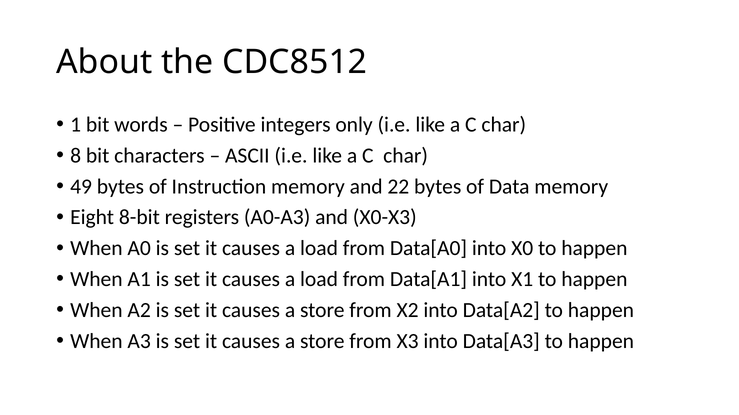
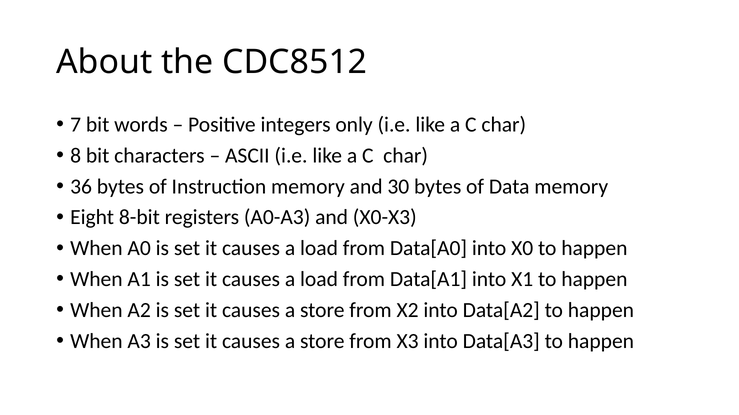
1: 1 -> 7 (76, 125)
49: 49 -> 36 (81, 187)
22: 22 -> 30 (398, 187)
